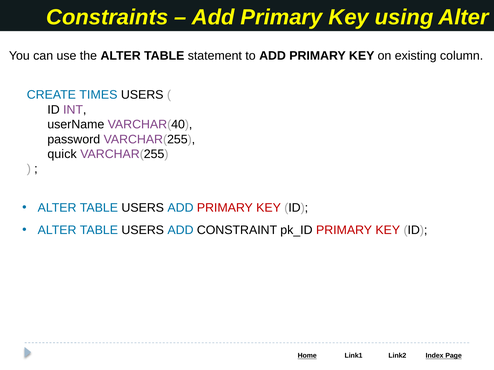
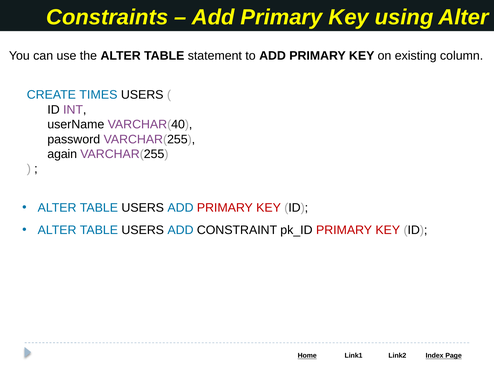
quick: quick -> again (62, 154)
